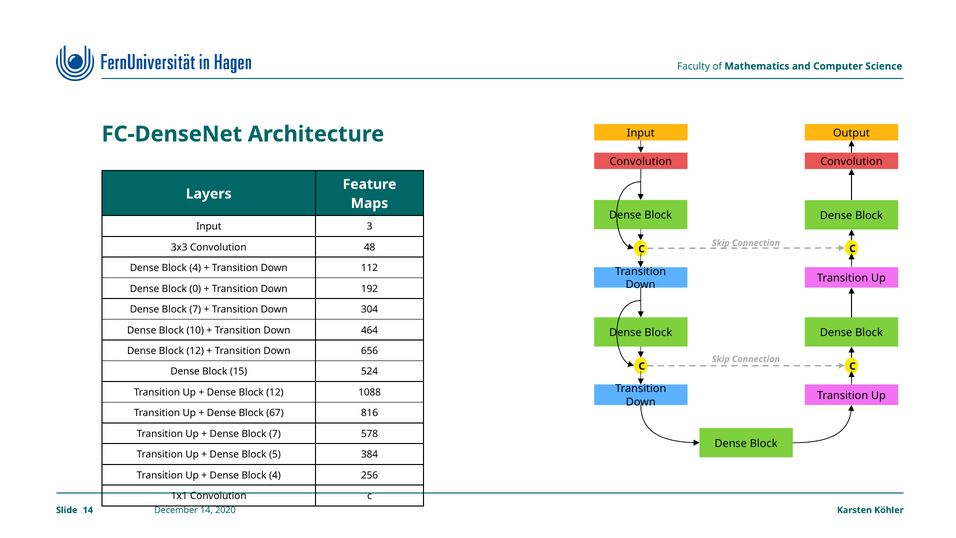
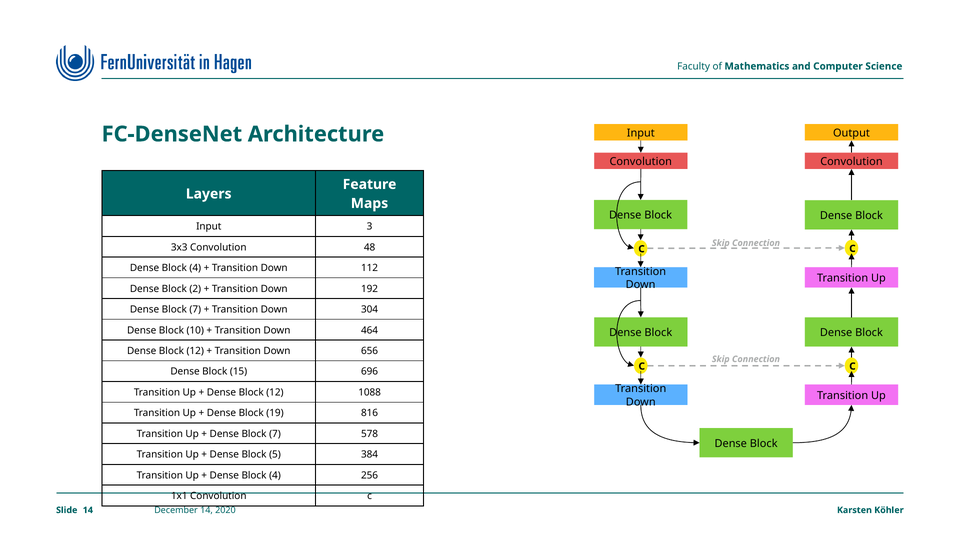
0: 0 -> 2 (195, 289)
524: 524 -> 696 (370, 371)
67: 67 -> 19 (275, 413)
